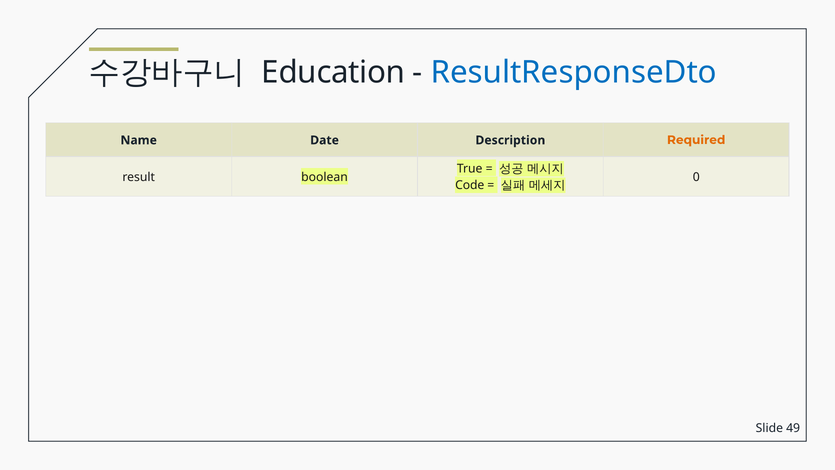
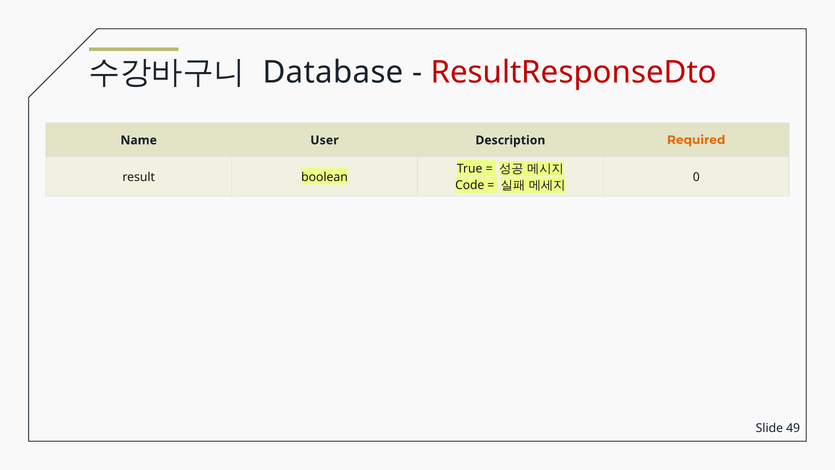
Education: Education -> Database (333, 72)
ResultResponseDto colour: blue -> red (574, 72)
Date: Date -> User (324, 140)
